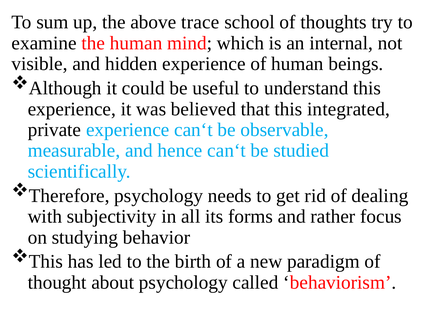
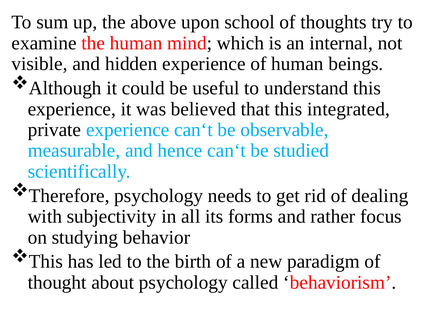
trace: trace -> upon (200, 22)
